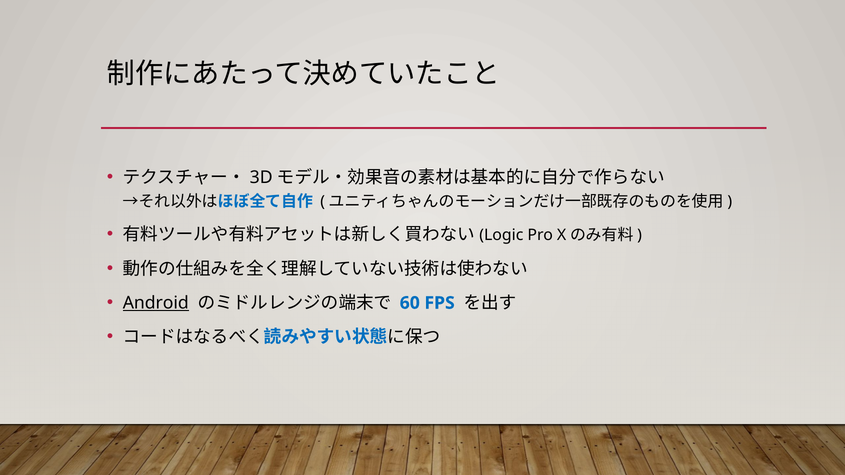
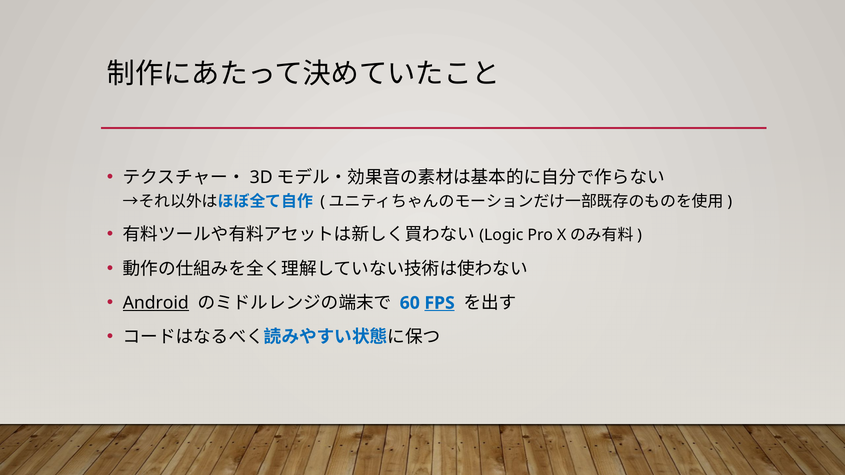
FPS underline: none -> present (440, 303)
